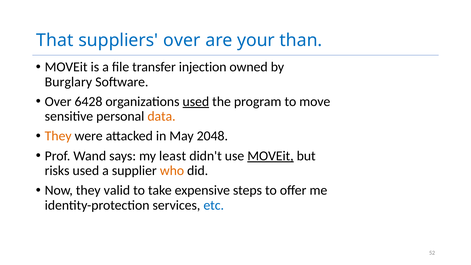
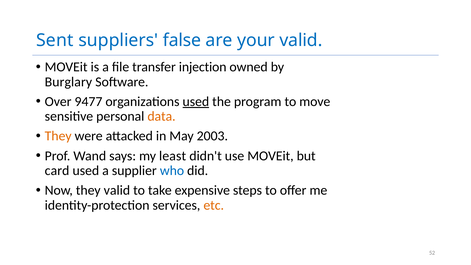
That: That -> Sent (55, 40)
suppliers over: over -> false (182, 40)
your than: than -> valid (301, 40)
6428: 6428 -> 9477 (88, 102)
2048: 2048 -> 2003 (212, 136)
MOVEit underline: present -> none (270, 156)
risks: risks -> card (57, 171)
who colour: orange -> blue (172, 171)
etc colour: blue -> orange (214, 205)
